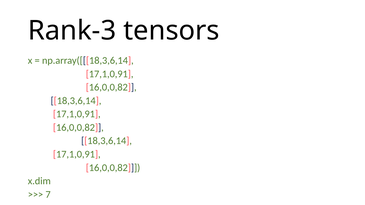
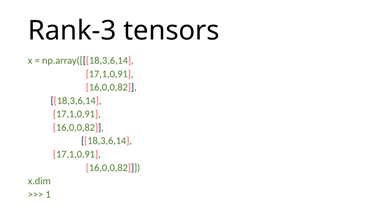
7: 7 -> 1 (48, 195)
